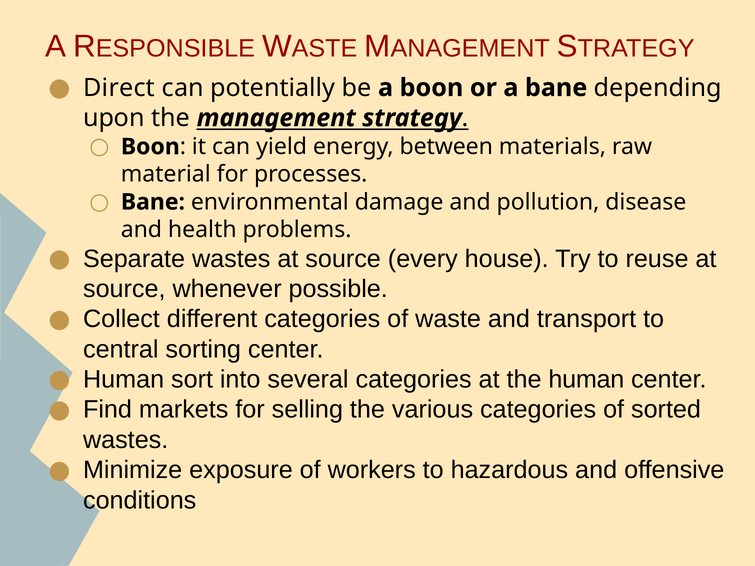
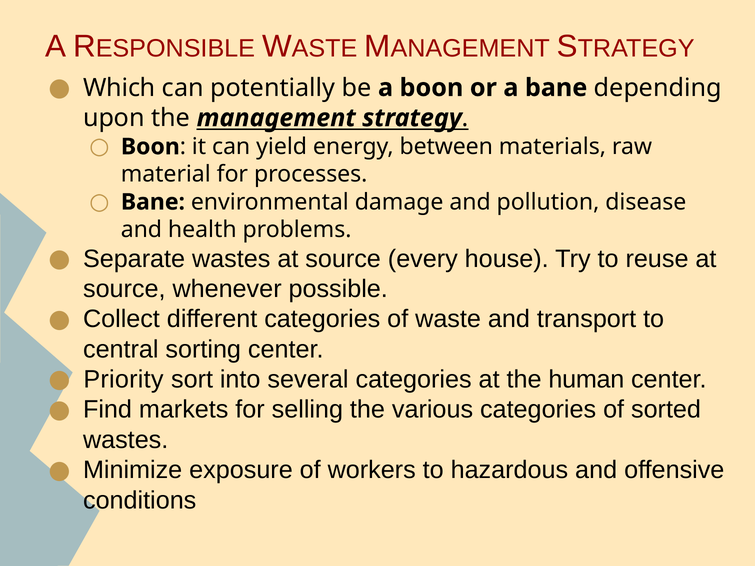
Direct: Direct -> Which (119, 88)
Human: Human -> Priority (123, 380)
